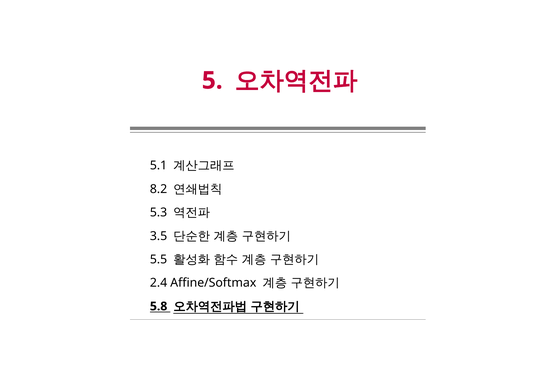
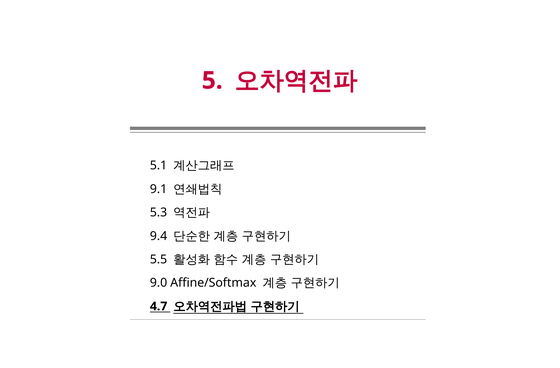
8.2: 8.2 -> 9.1 (159, 189)
3.5: 3.5 -> 9.4 (159, 236)
2.4: 2.4 -> 9.0 (159, 283)
5.8: 5.8 -> 4.7 (159, 306)
